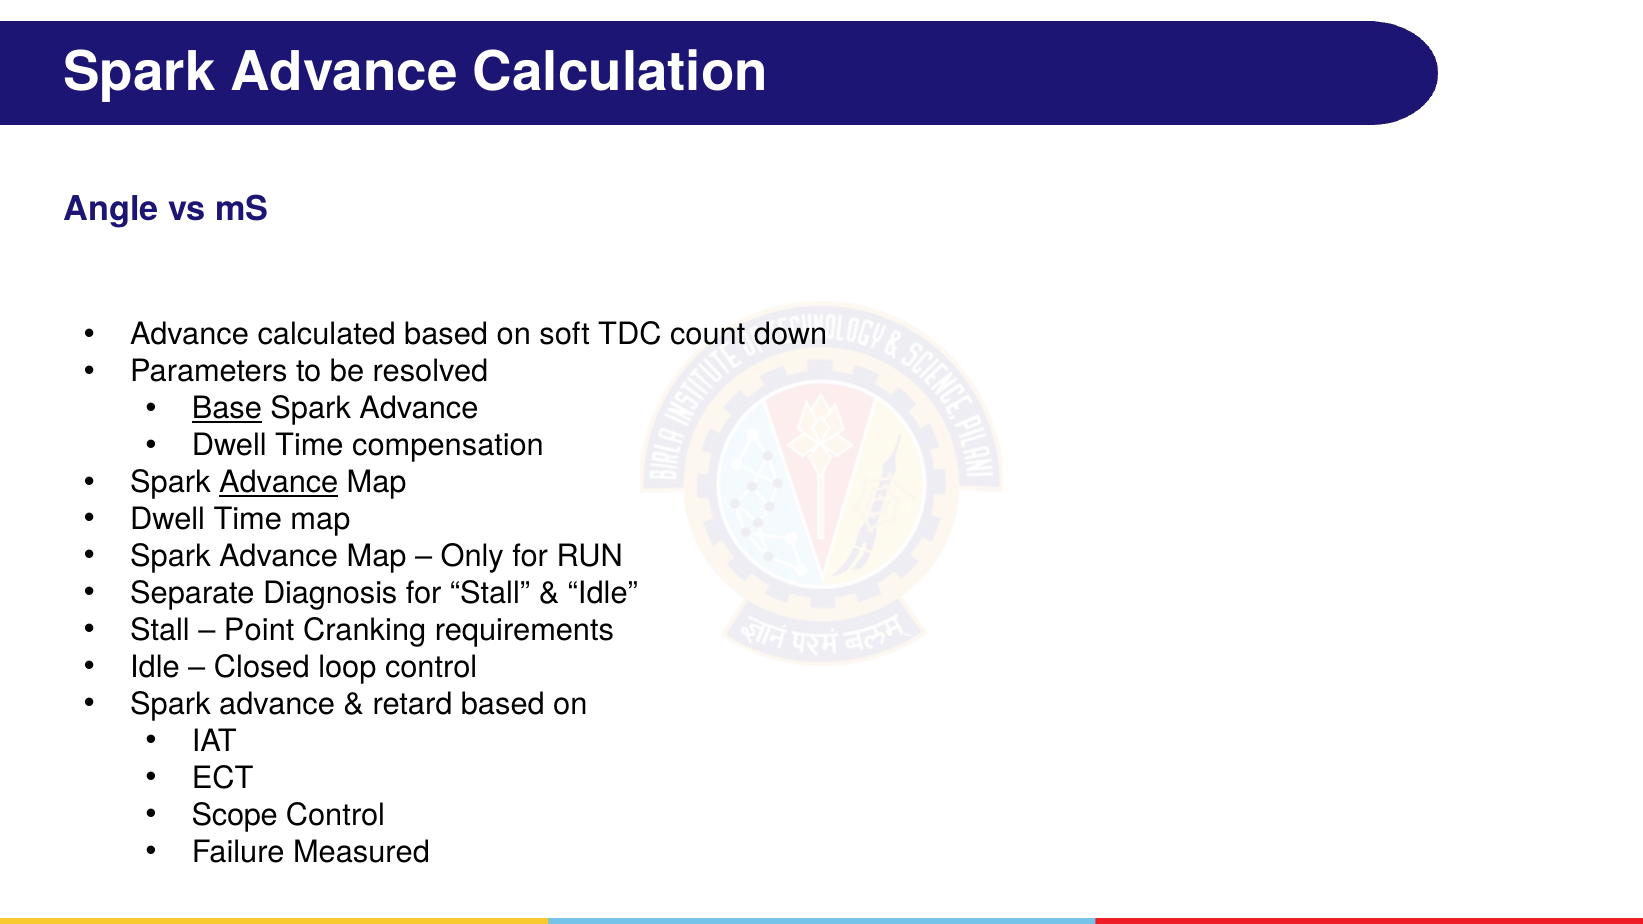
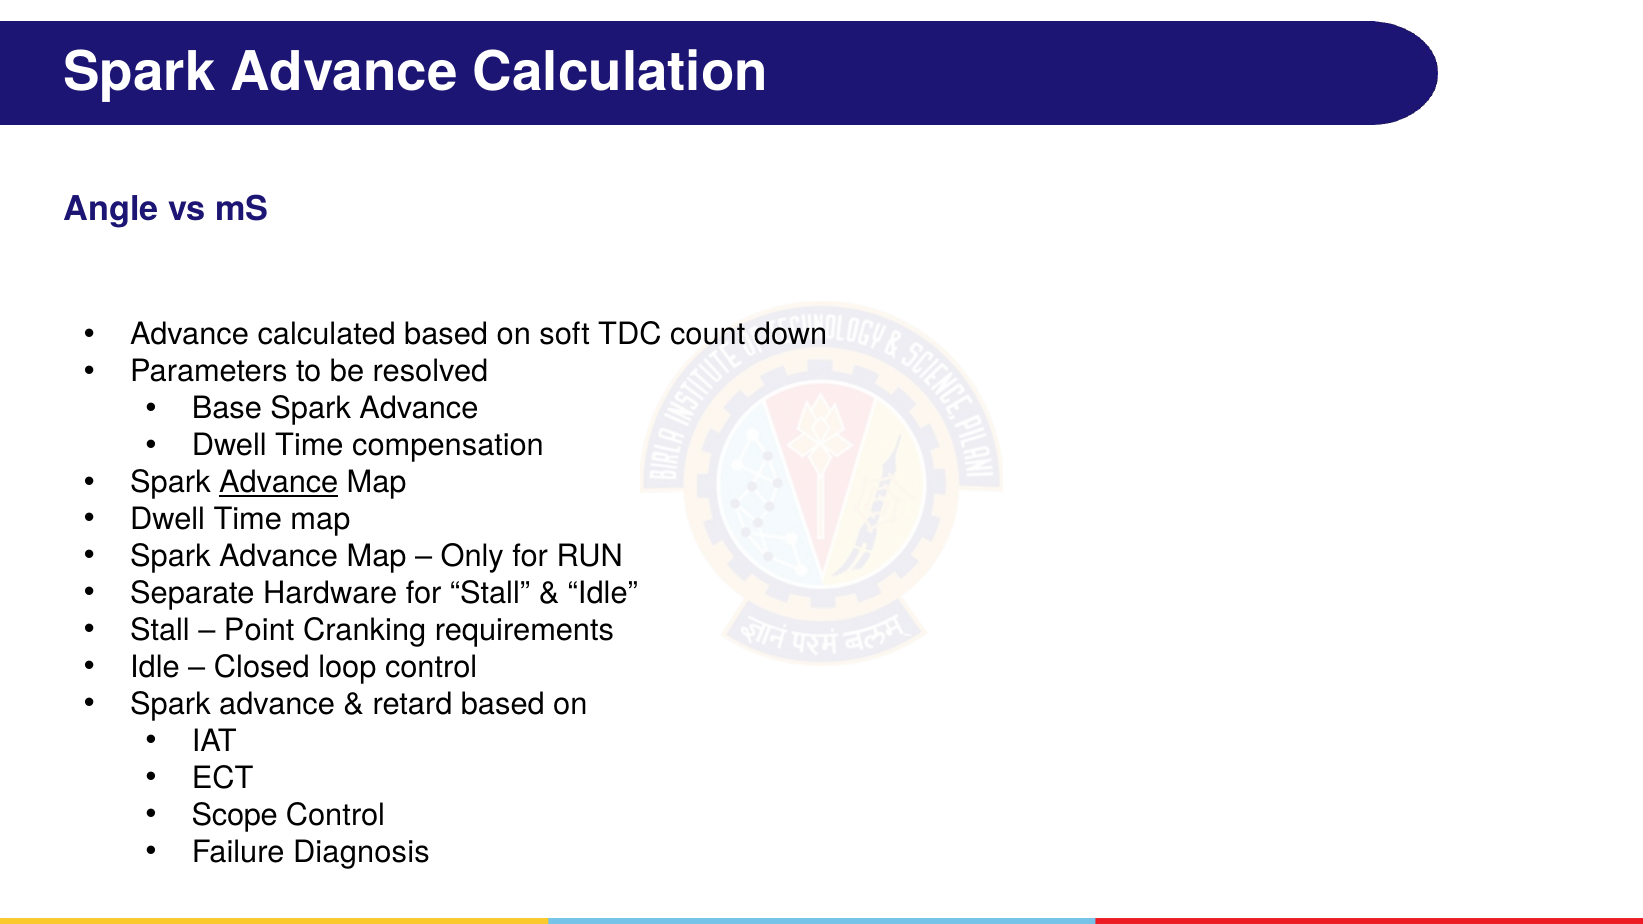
Base underline: present -> none (227, 409)
Diagnosis: Diagnosis -> Hardware (330, 593)
Measured: Measured -> Diagnosis (361, 852)
